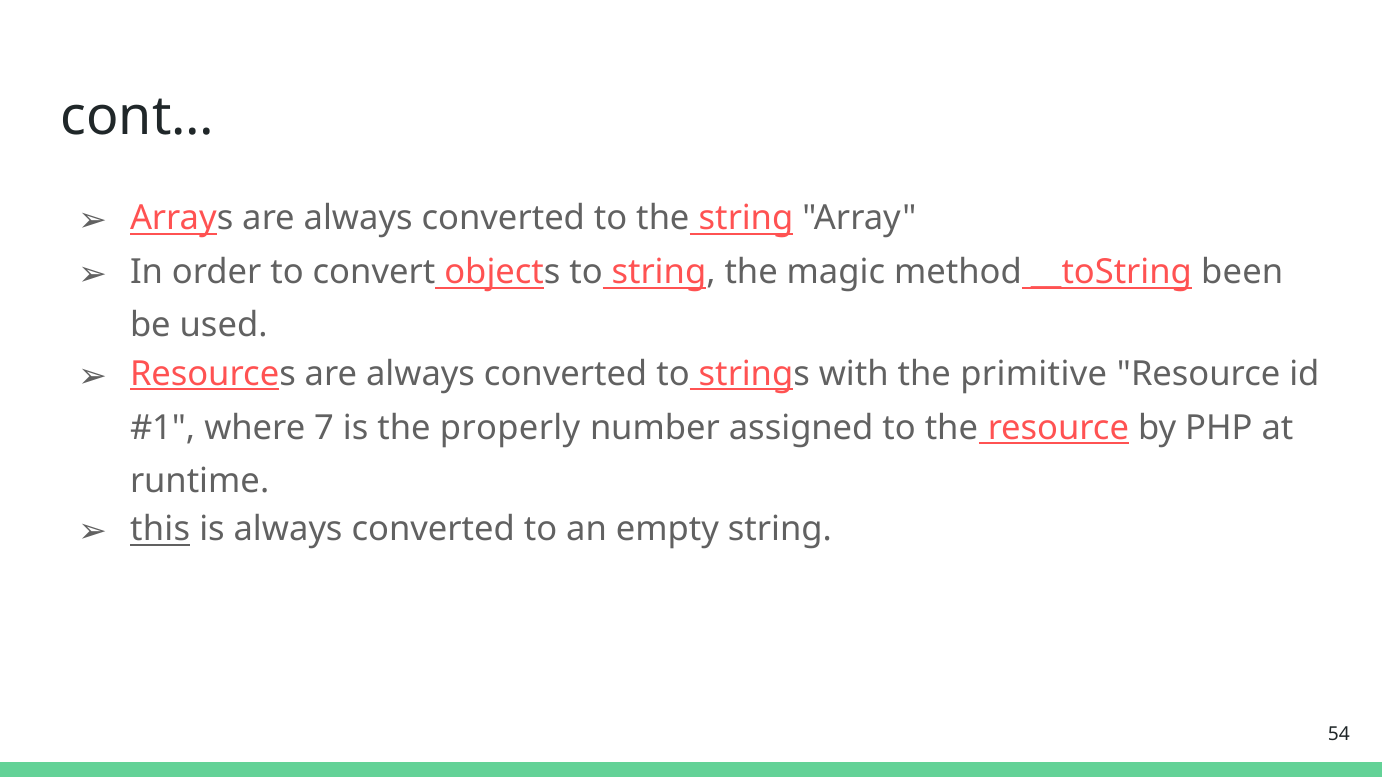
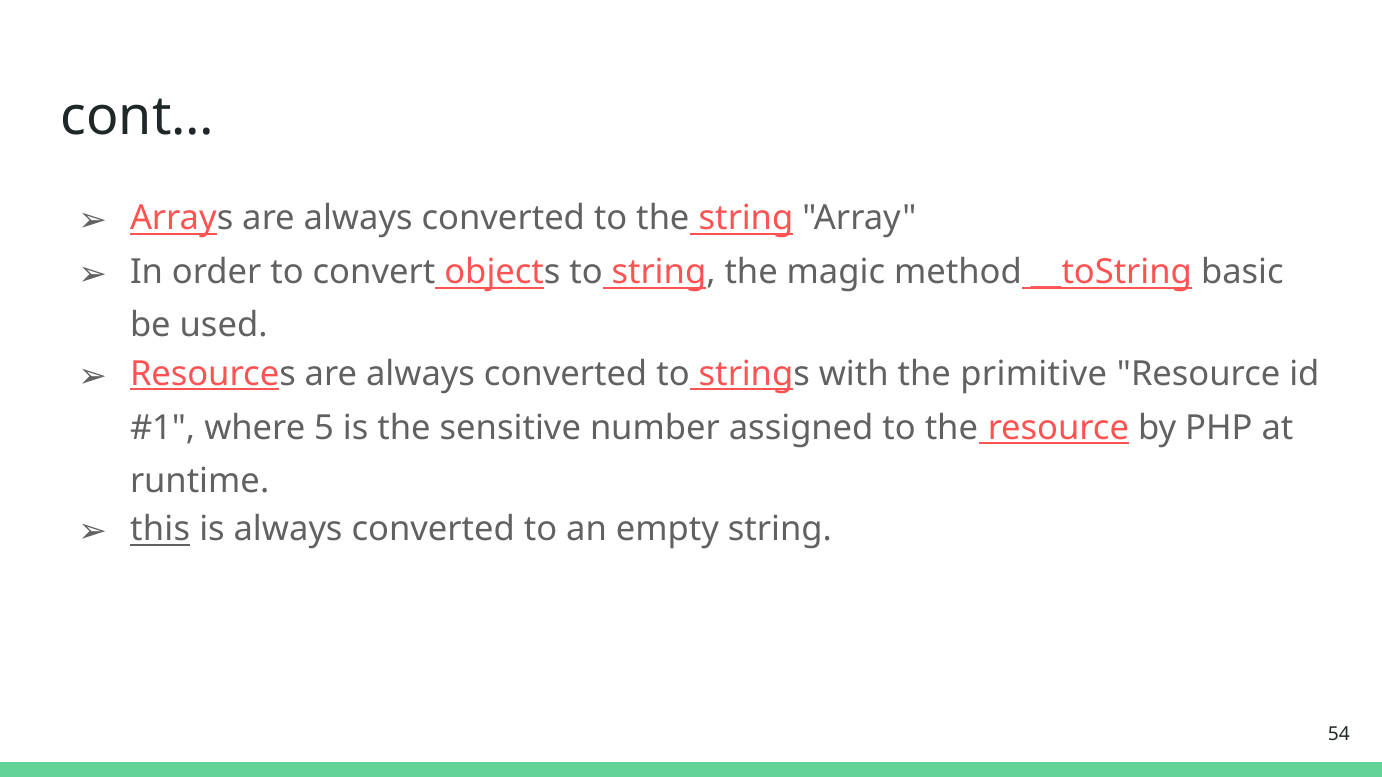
been: been -> basic (1242, 272)
7: 7 -> 5 (324, 428)
properly: properly -> sensitive (510, 428)
